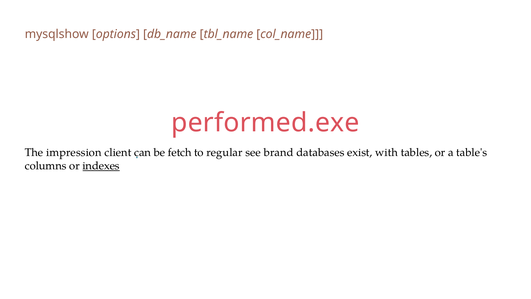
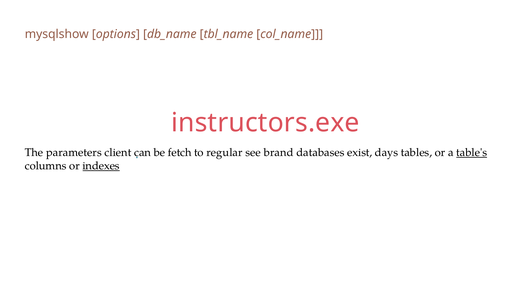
performed.exe: performed.exe -> instructors.exe (265, 123)
impression: impression -> parameters (74, 152)
with: with -> days (387, 152)
table's underline: none -> present (472, 152)
